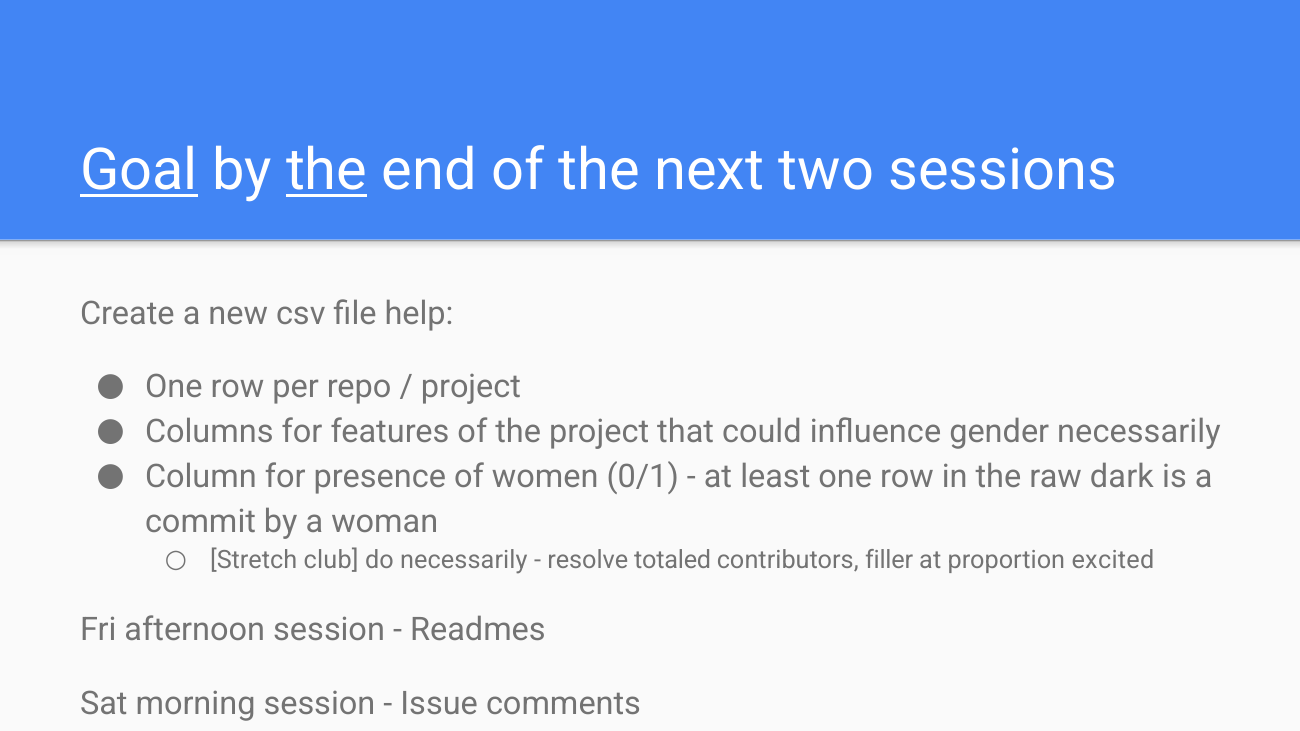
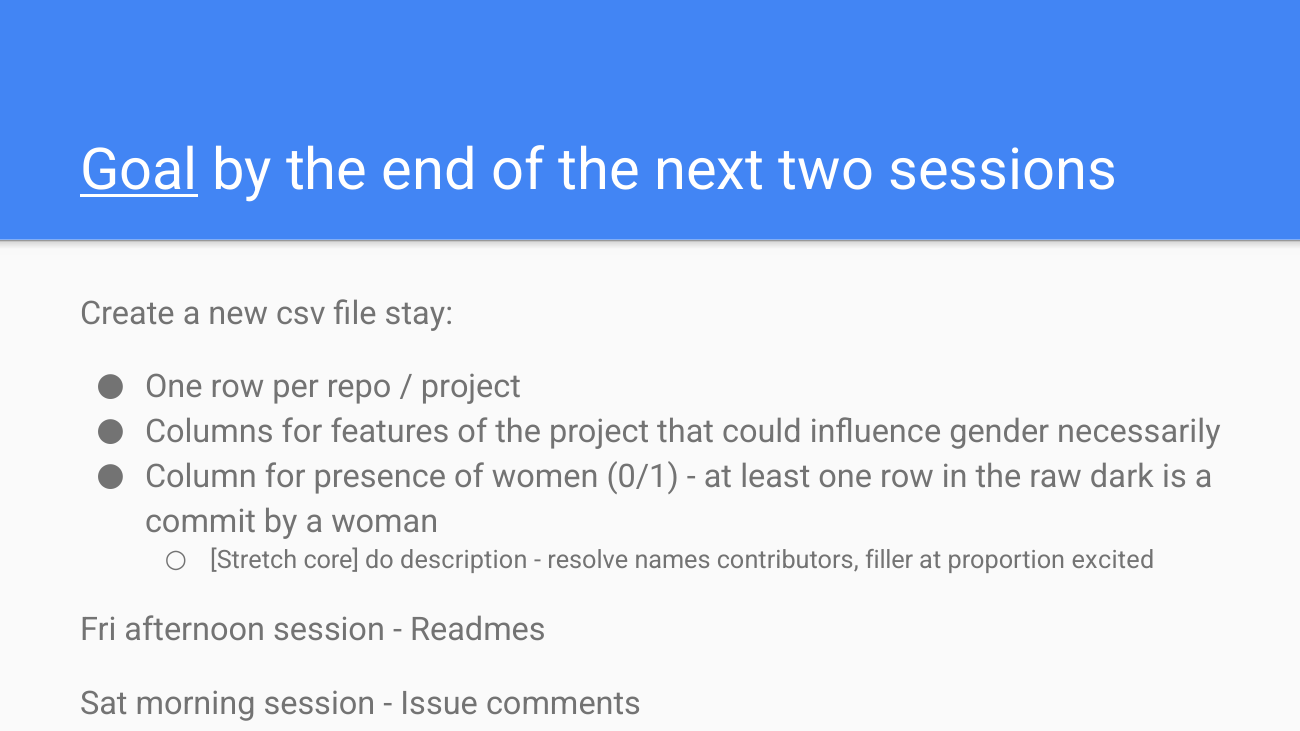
the underline: present -> none (327, 171)
help: help -> stay (419, 313)
club: club -> core (331, 560)
do necessarily: necessarily -> description (464, 560)
totaled: totaled -> names (673, 560)
